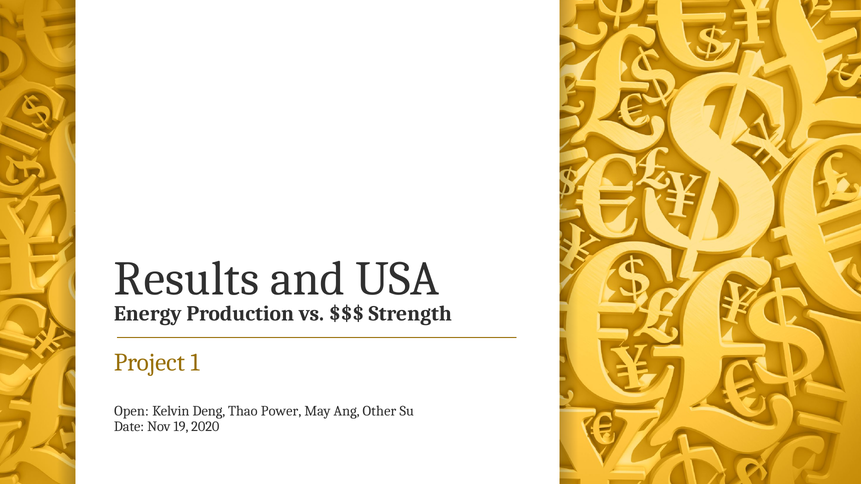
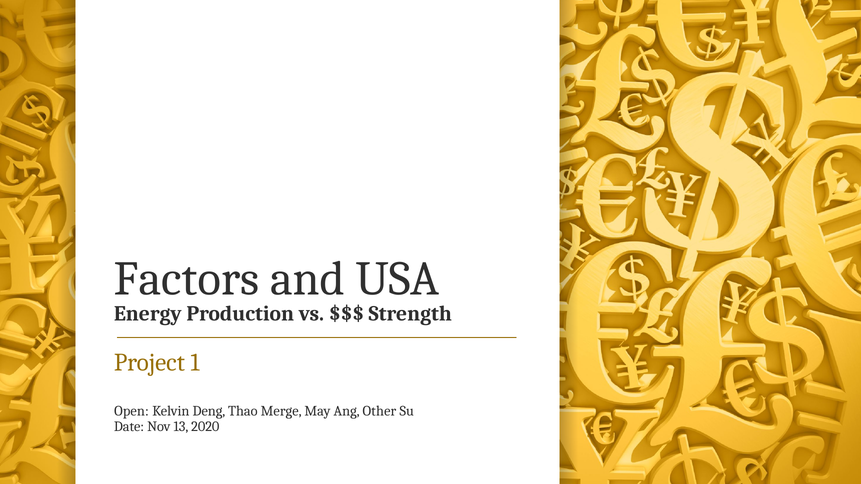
Results: Results -> Factors (187, 279)
Power: Power -> Merge (281, 411)
19: 19 -> 13 (181, 427)
